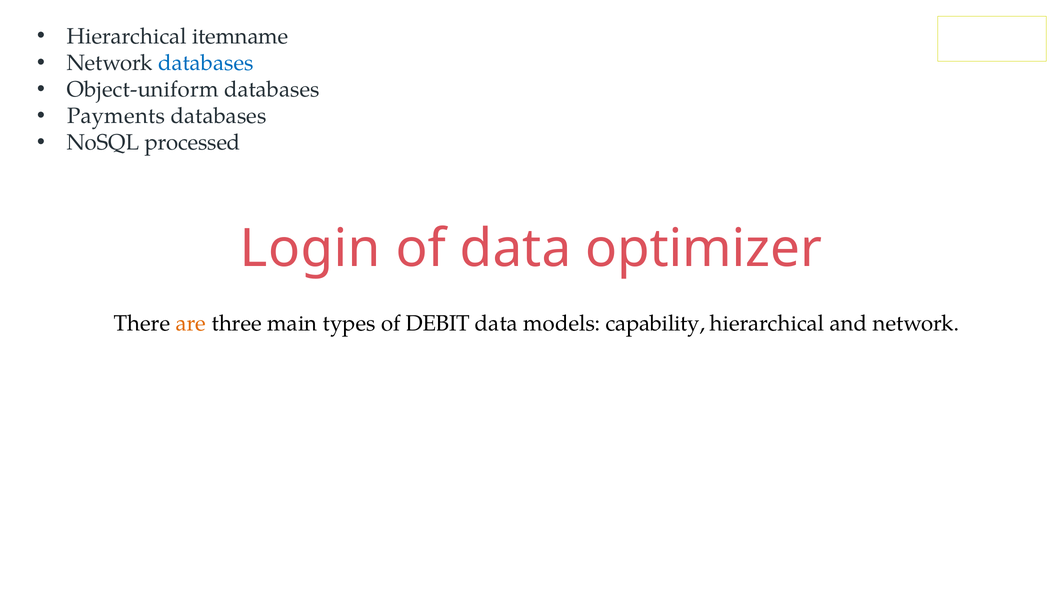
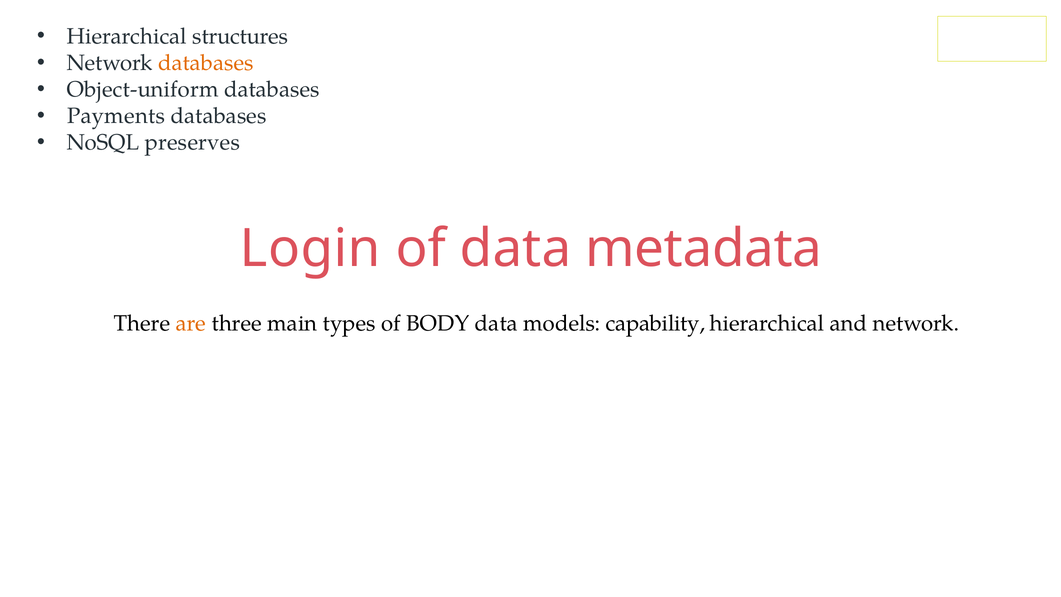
itemname: itemname -> structures (240, 36)
databases colour: blue -> orange (206, 63)
processed: processed -> preserves (192, 143)
optimizer: optimizer -> metadata (704, 249)
DEBIT: DEBIT -> BODY (438, 323)
